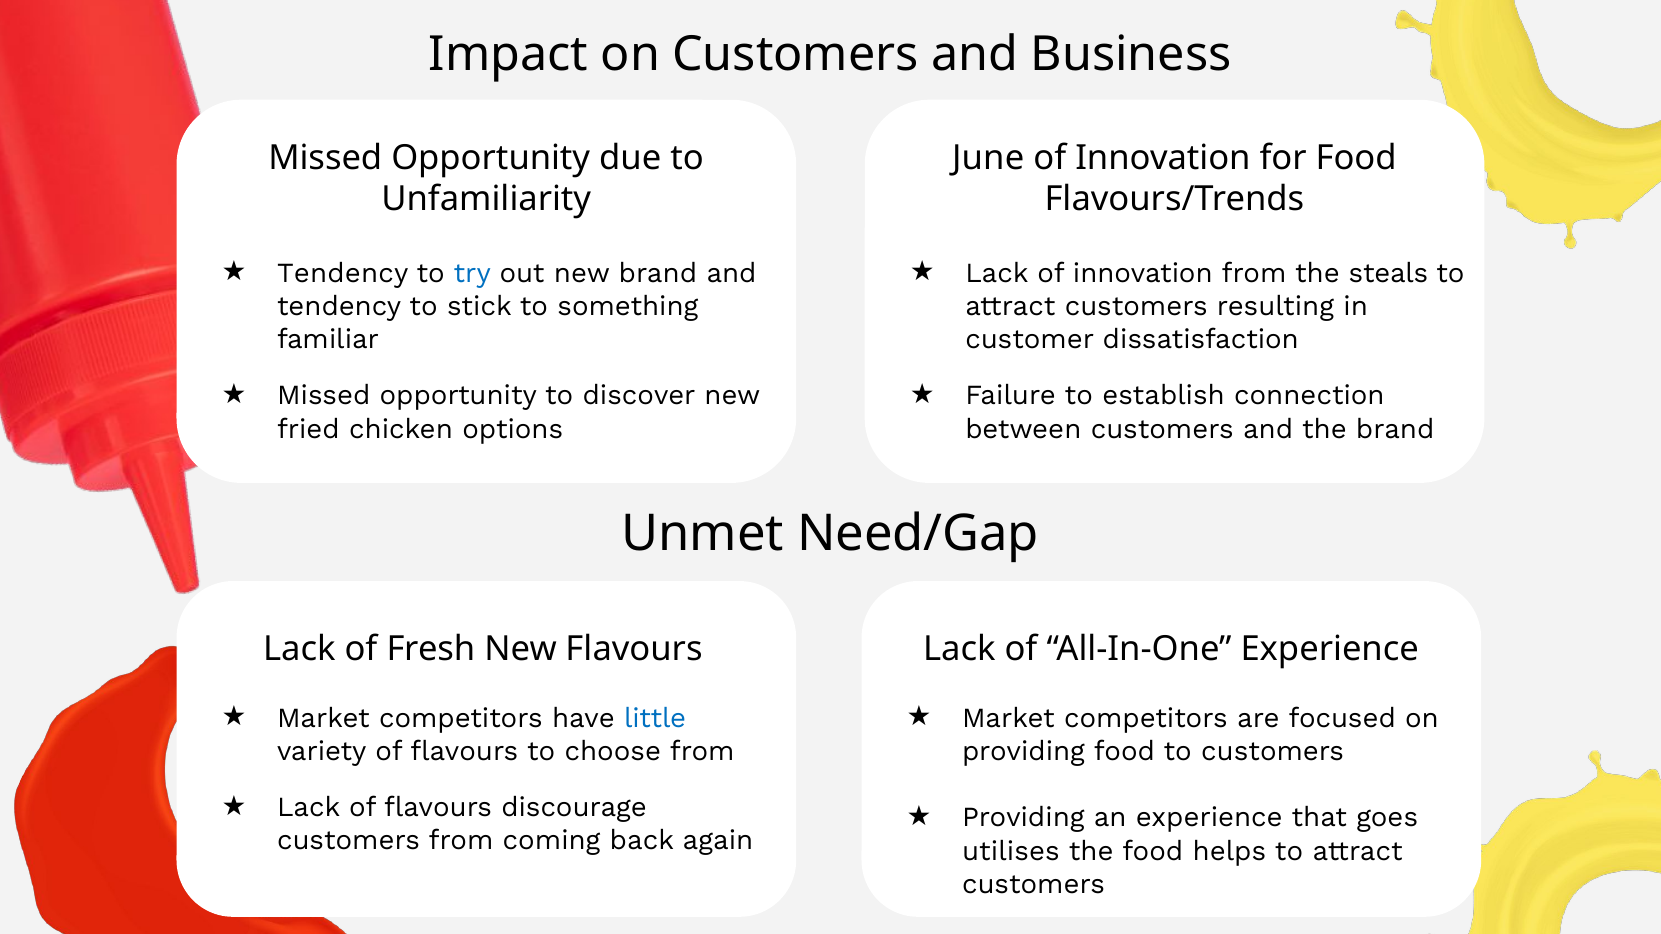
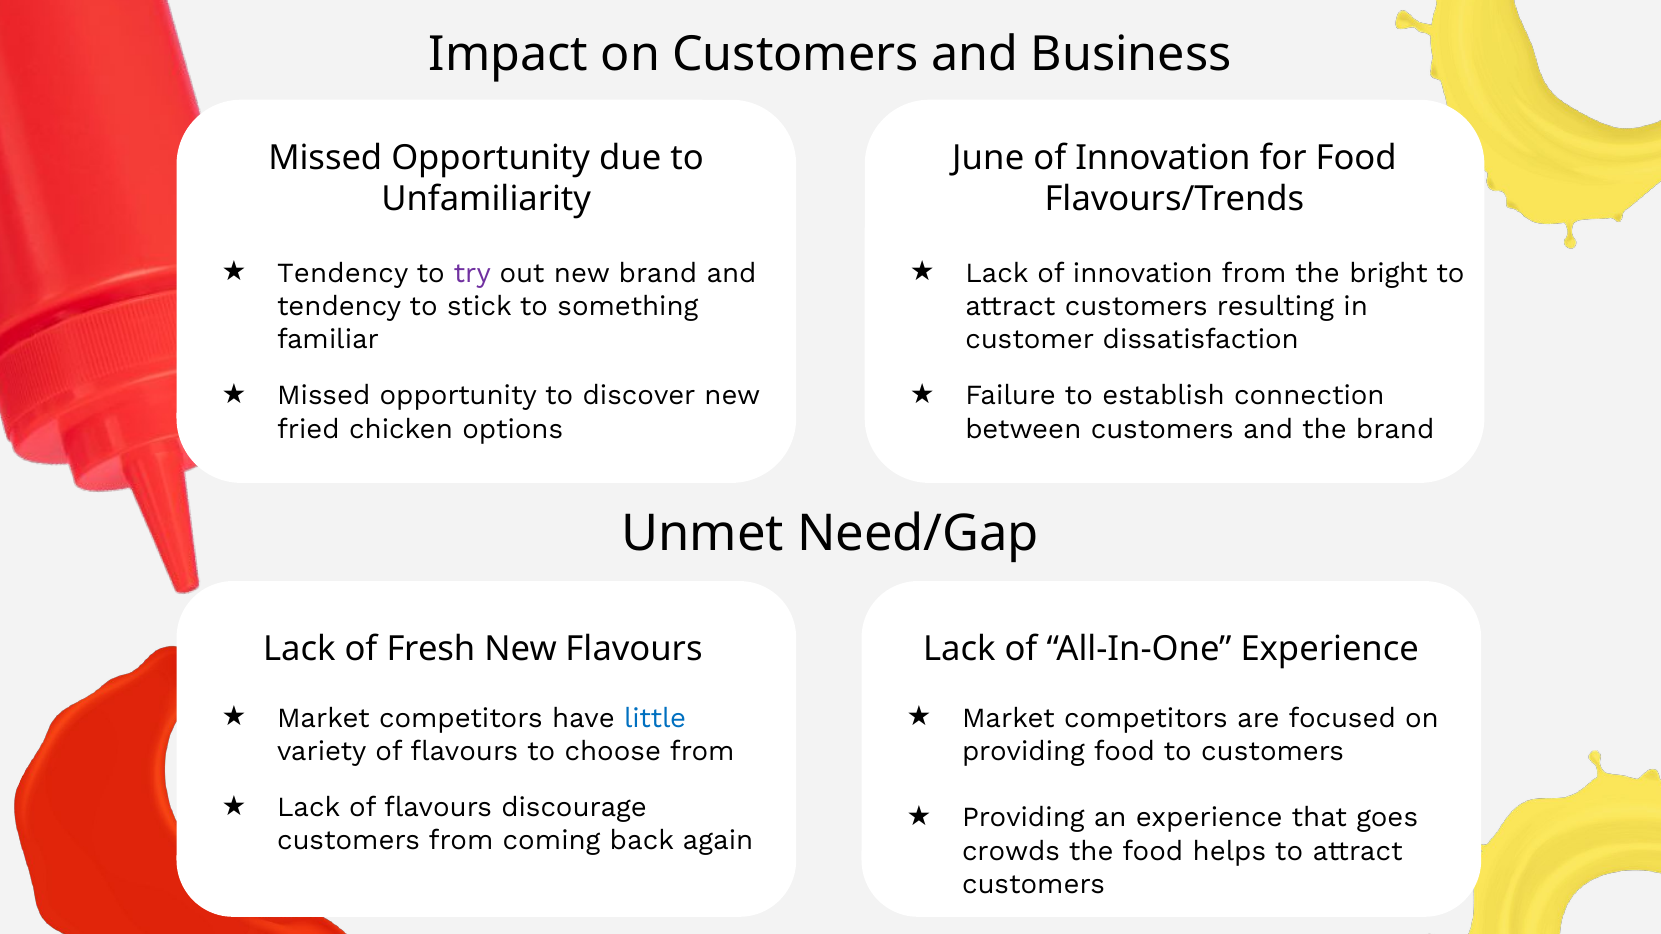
try colour: blue -> purple (472, 273)
steals: steals -> bright (1388, 273)
utilises: utilises -> crowds (1011, 851)
